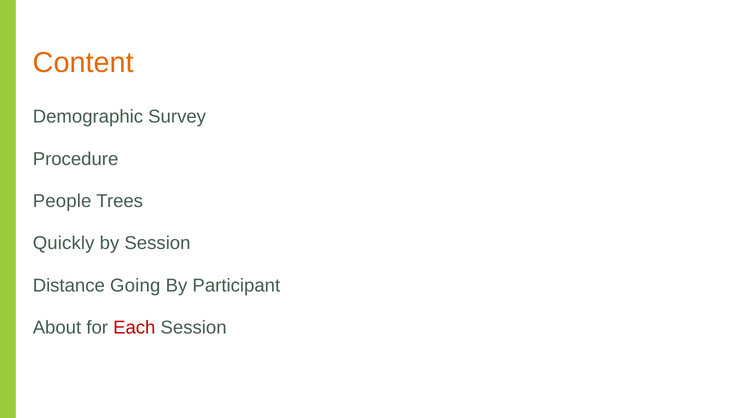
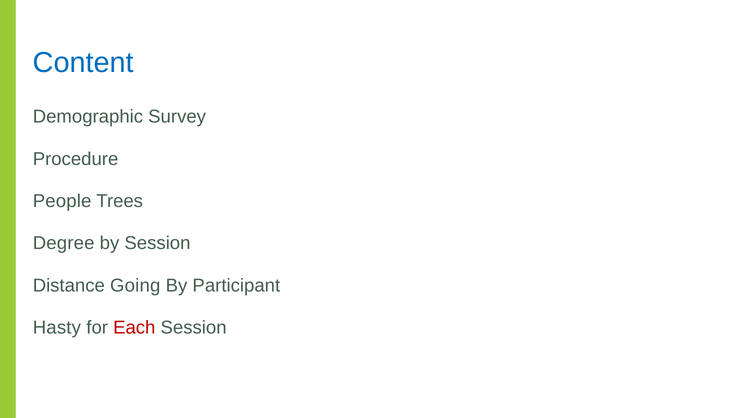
Content colour: orange -> blue (83, 63)
Quickly: Quickly -> Degree (64, 243)
About: About -> Hasty (57, 327)
